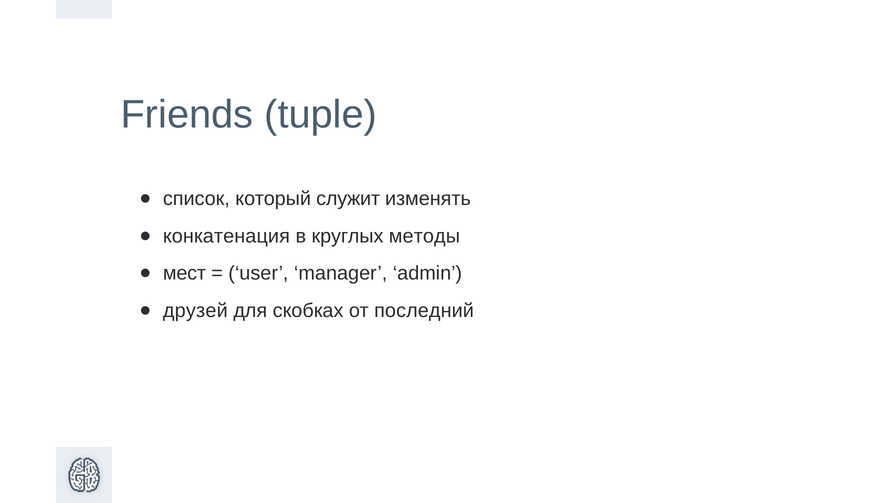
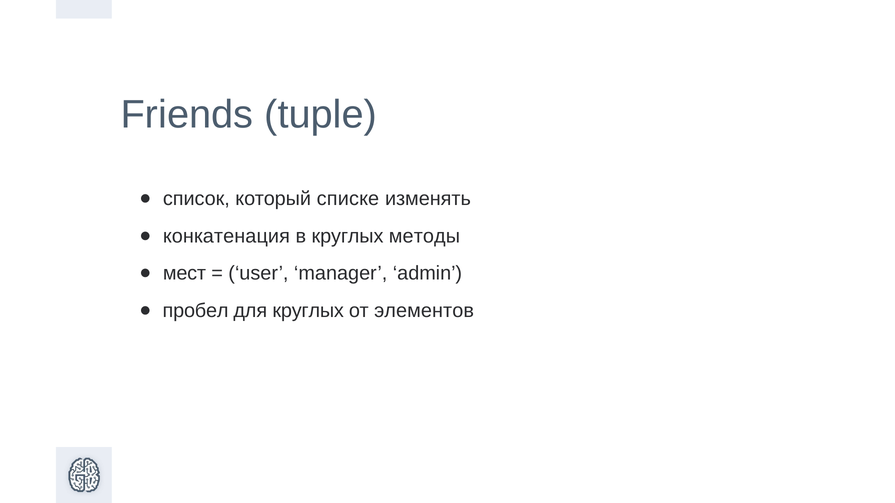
служит: служит -> списке (348, 199)
друзей: друзей -> пробел (196, 311)
для скобках: скобках -> круглых (308, 311)
последний: последний -> элементов (424, 311)
